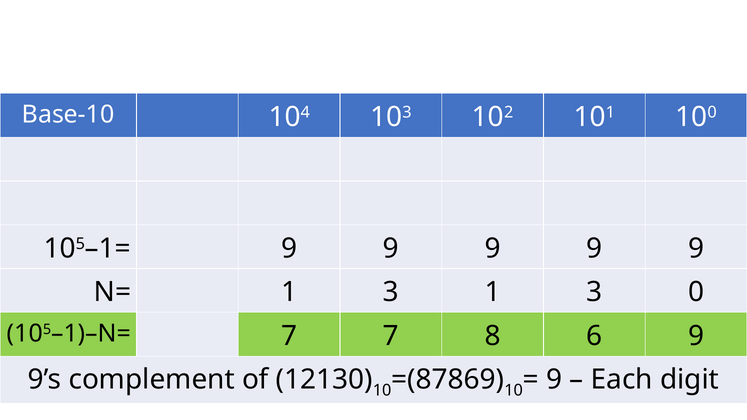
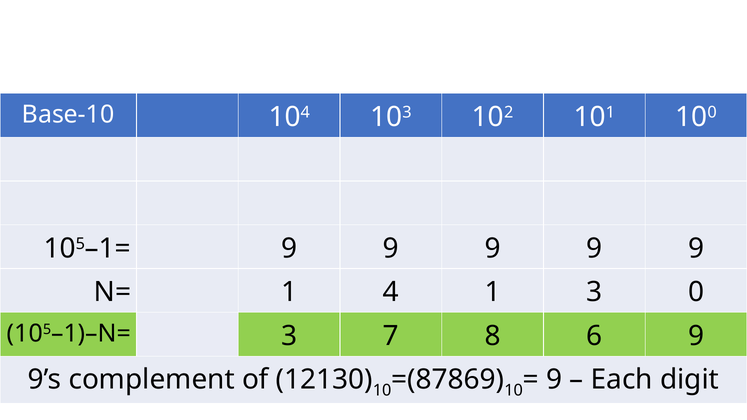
N= 1 3: 3 -> 4 (391, 292)
105–1)–N= 7: 7 -> 3 (289, 336)
